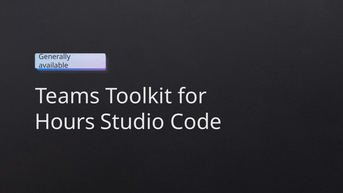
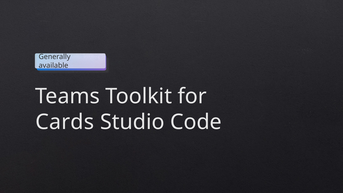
Hours: Hours -> Cards (65, 122)
